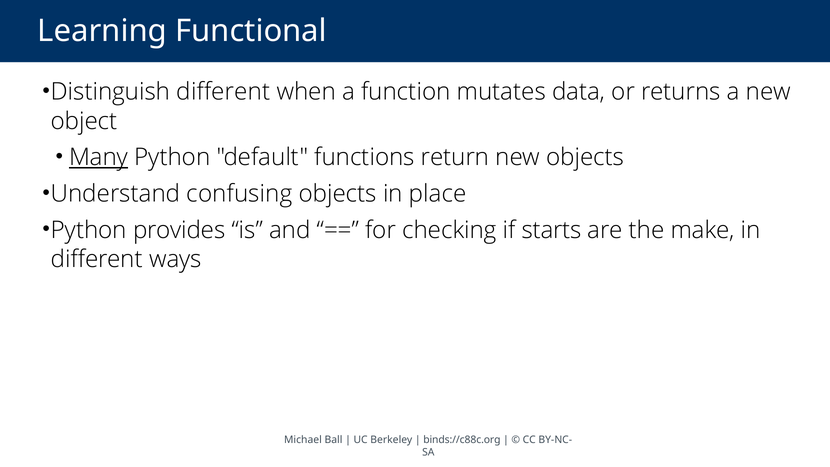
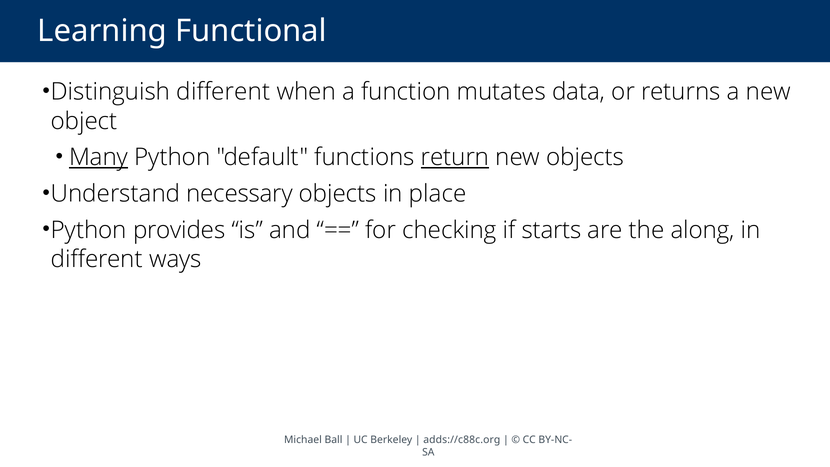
return underline: none -> present (455, 157)
confusing: confusing -> necessary (240, 194)
make: make -> along (703, 230)
binds://c88c.org: binds://c88c.org -> adds://c88c.org (462, 440)
